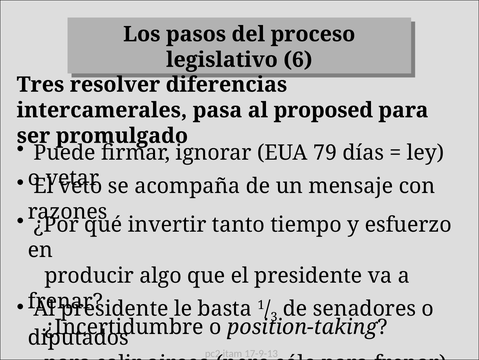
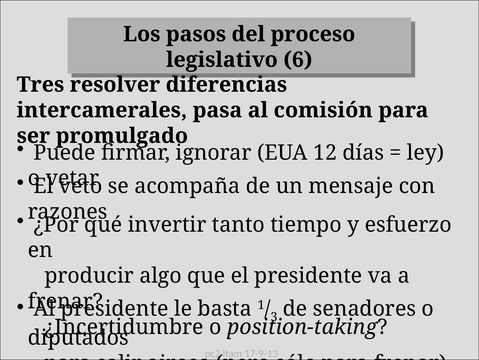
proposed: proposed -> comisión (323, 110)
79: 79 -> 12 (325, 152)
